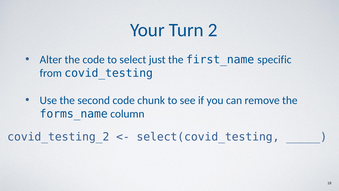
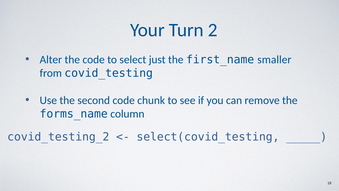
specific: specific -> smaller (274, 59)
